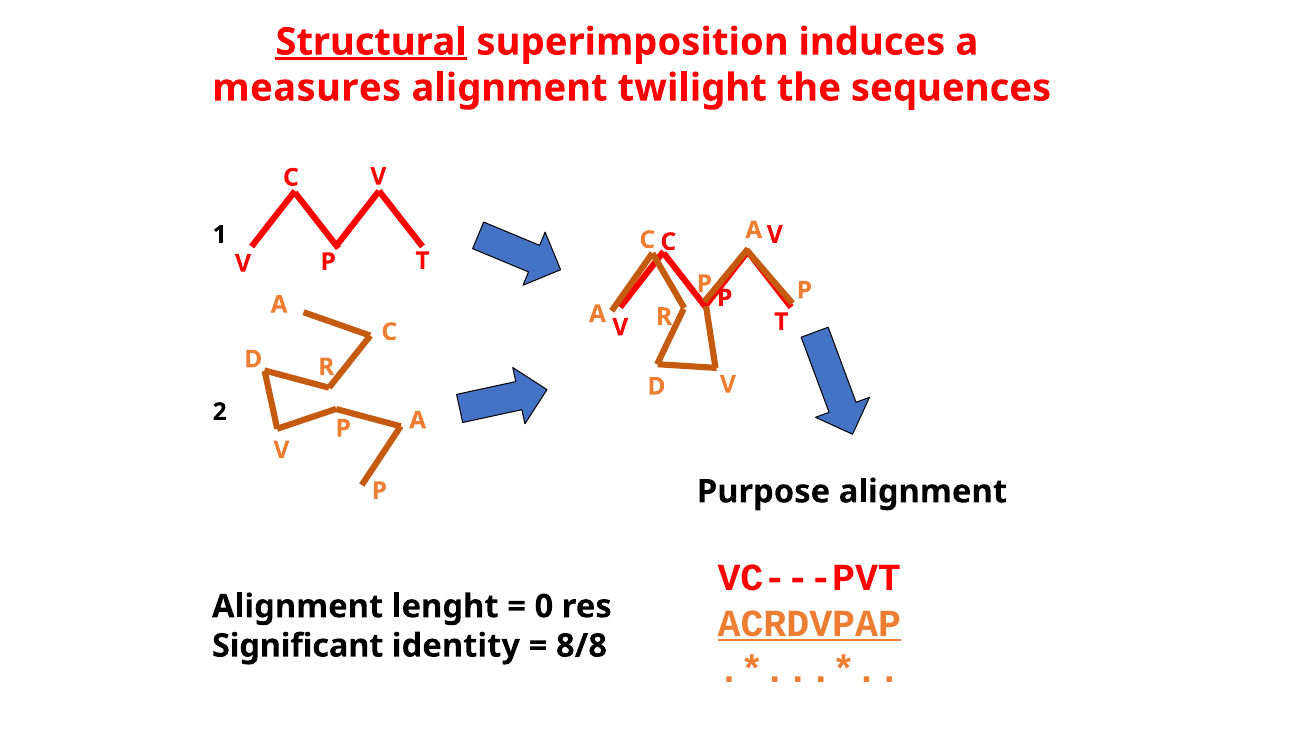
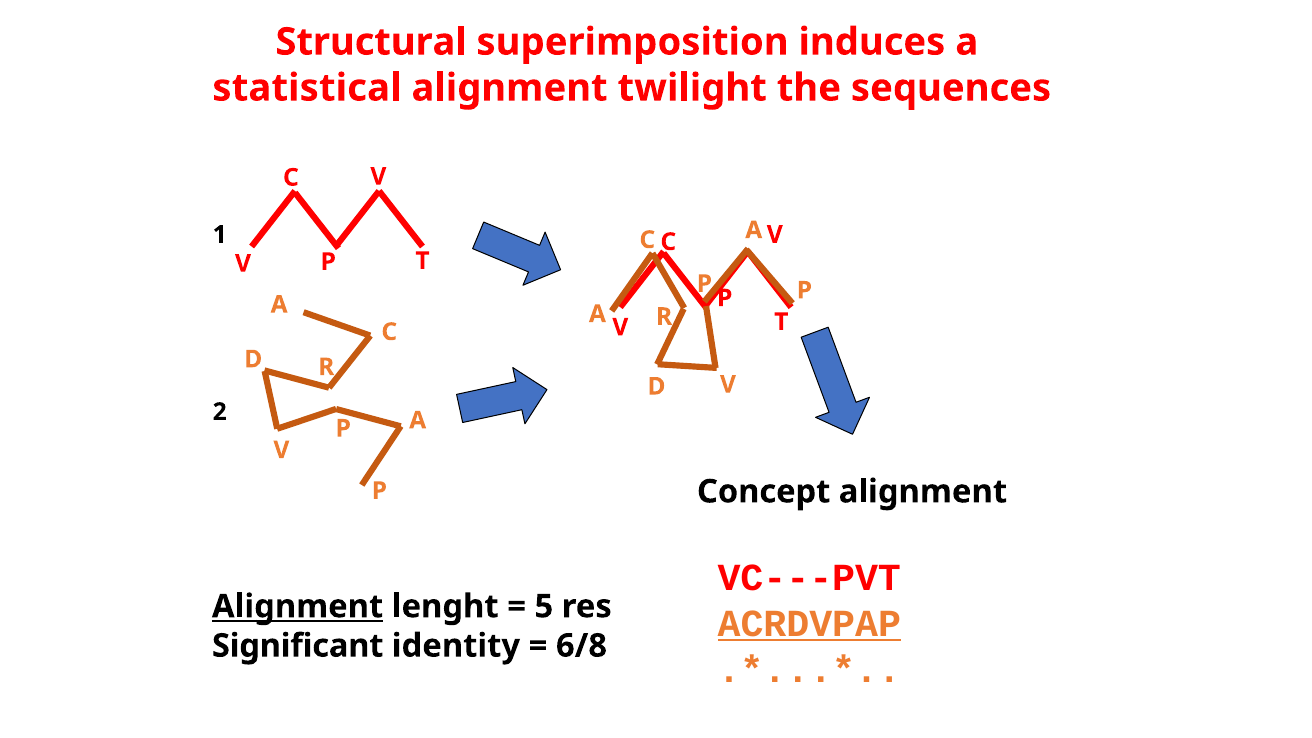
Structural underline: present -> none (371, 42)
measures: measures -> statistical (307, 88)
Purpose: Purpose -> Concept (764, 492)
Alignment underline: none -> present (298, 606)
0: 0 -> 5 (544, 606)
8/8: 8/8 -> 6/8 (582, 646)
